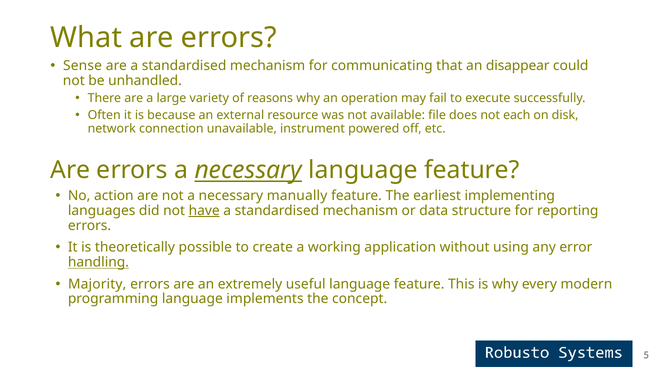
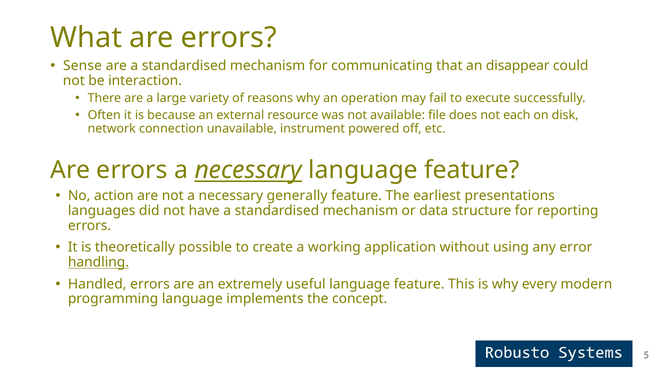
unhandled: unhandled -> interaction (145, 81)
manually: manually -> generally (297, 196)
implementing: implementing -> presentations (510, 196)
have underline: present -> none (204, 211)
Majority: Majority -> Handled (97, 284)
